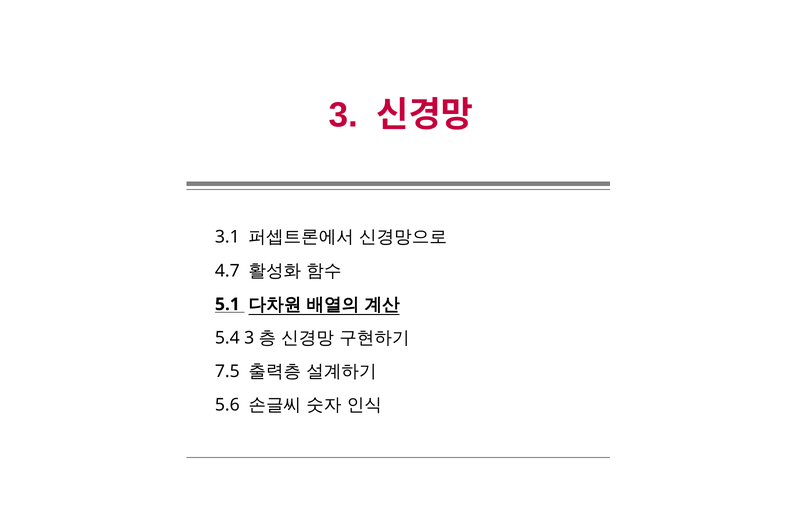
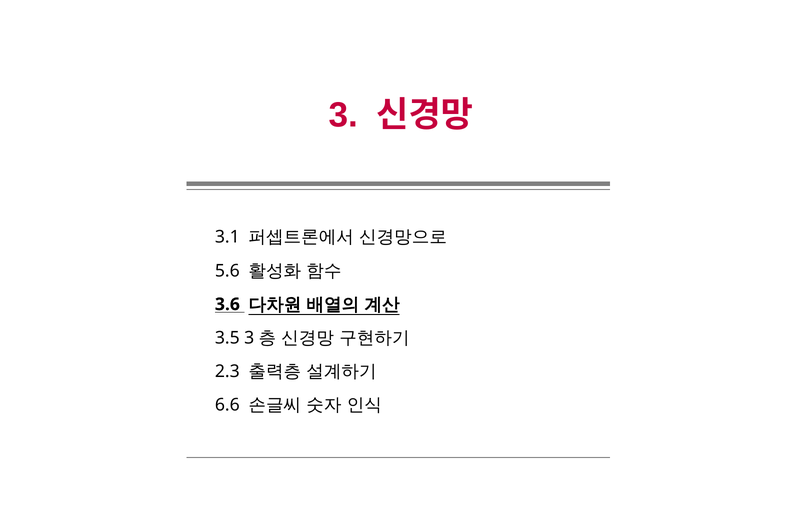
4.7: 4.7 -> 5.6 (227, 271)
5.1: 5.1 -> 3.6 (227, 305)
5.4: 5.4 -> 3.5 (227, 338)
7.5: 7.5 -> 2.3 (227, 372)
5.6: 5.6 -> 6.6 (227, 405)
